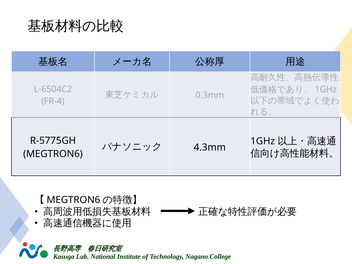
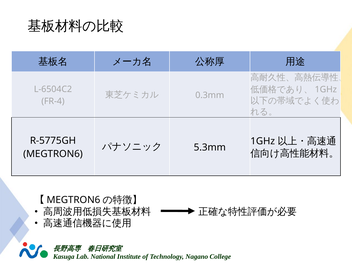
4.3mm: 4.3mm -> 5.3mm (210, 147)
